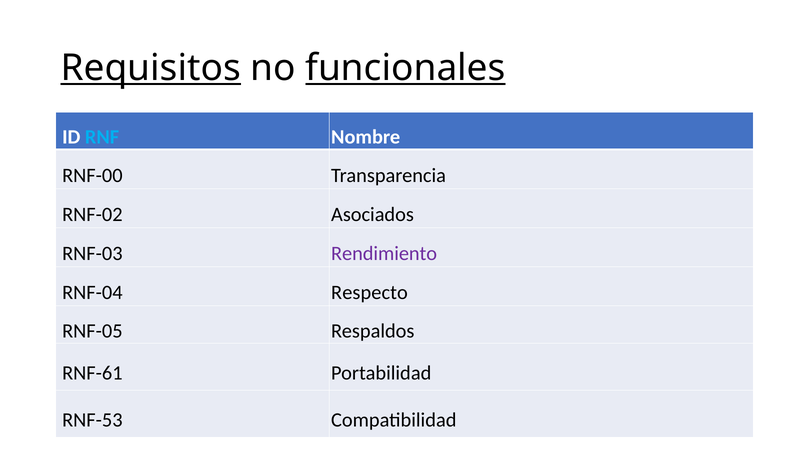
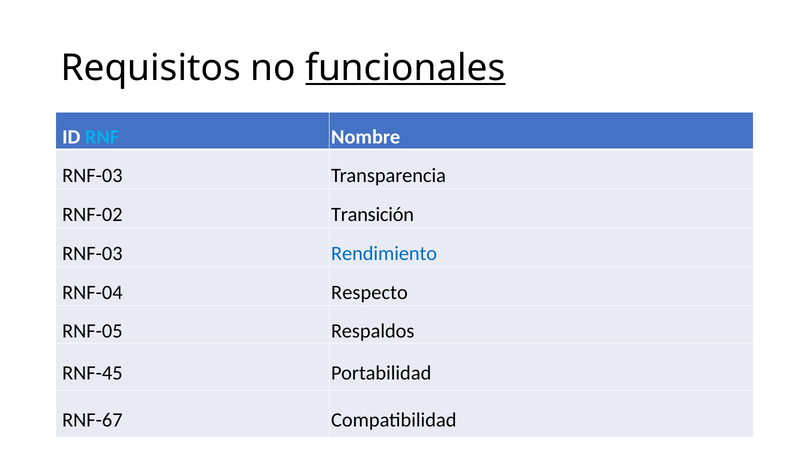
Requisitos underline: present -> none (151, 68)
RNF-00: RNF-00 -> RNF-03 (92, 175)
Asociados: Asociados -> Transición (373, 215)
Rendimiento colour: purple -> blue (384, 254)
RNF-61: RNF-61 -> RNF-45 (92, 373)
RNF-53: RNF-53 -> RNF-67 (92, 420)
